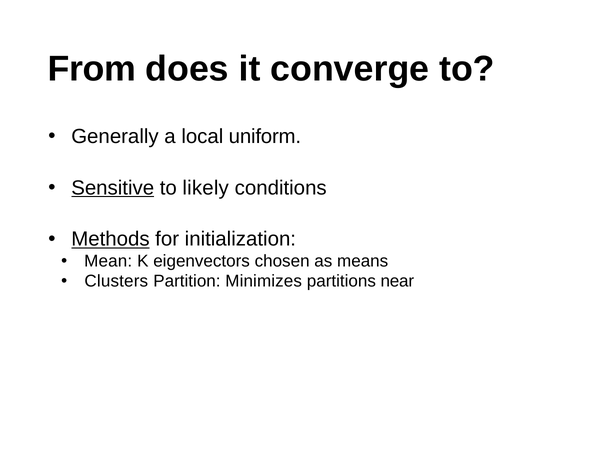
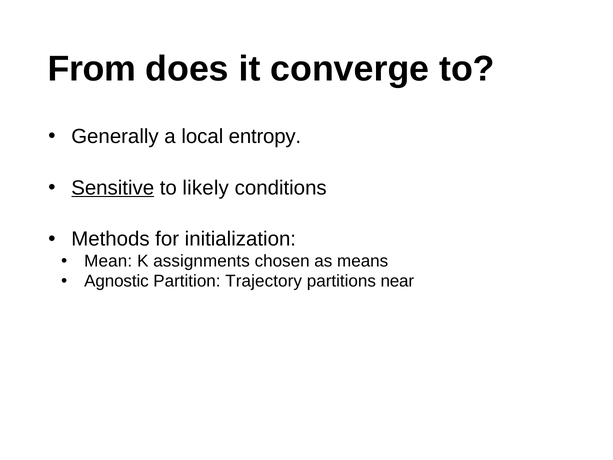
uniform: uniform -> entropy (265, 136)
Methods underline: present -> none (110, 239)
eigenvectors: eigenvectors -> assignments (202, 261)
Clusters: Clusters -> Agnostic (116, 281)
Minimizes: Minimizes -> Trajectory (264, 281)
